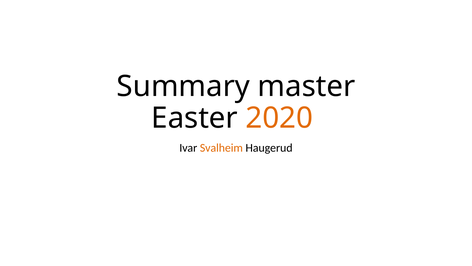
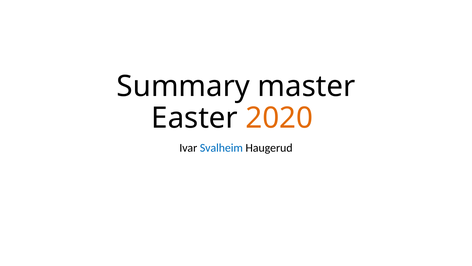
Svalheim colour: orange -> blue (221, 148)
